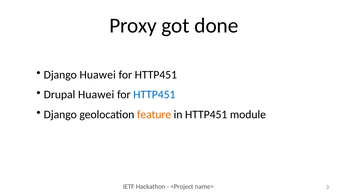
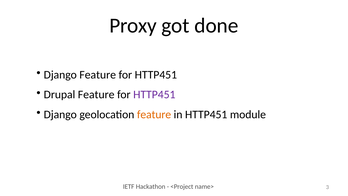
Django Huawei: Huawei -> Feature (98, 75)
Drupal Huawei: Huawei -> Feature (96, 95)
HTTP451 colour: blue -> purple (154, 95)
